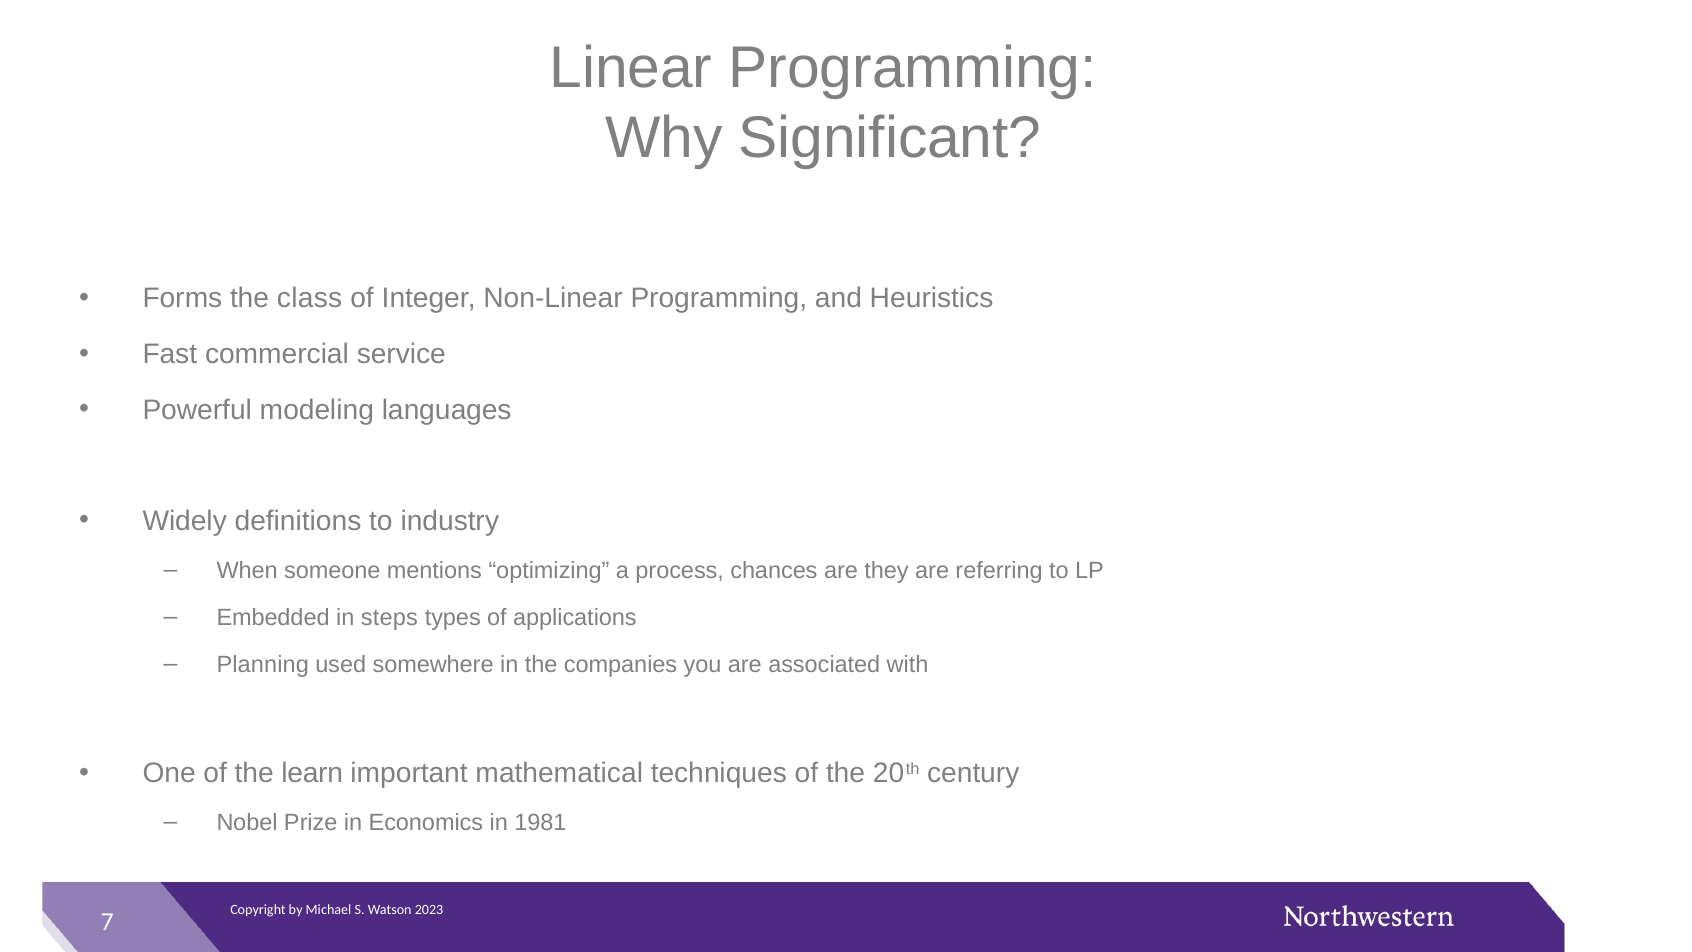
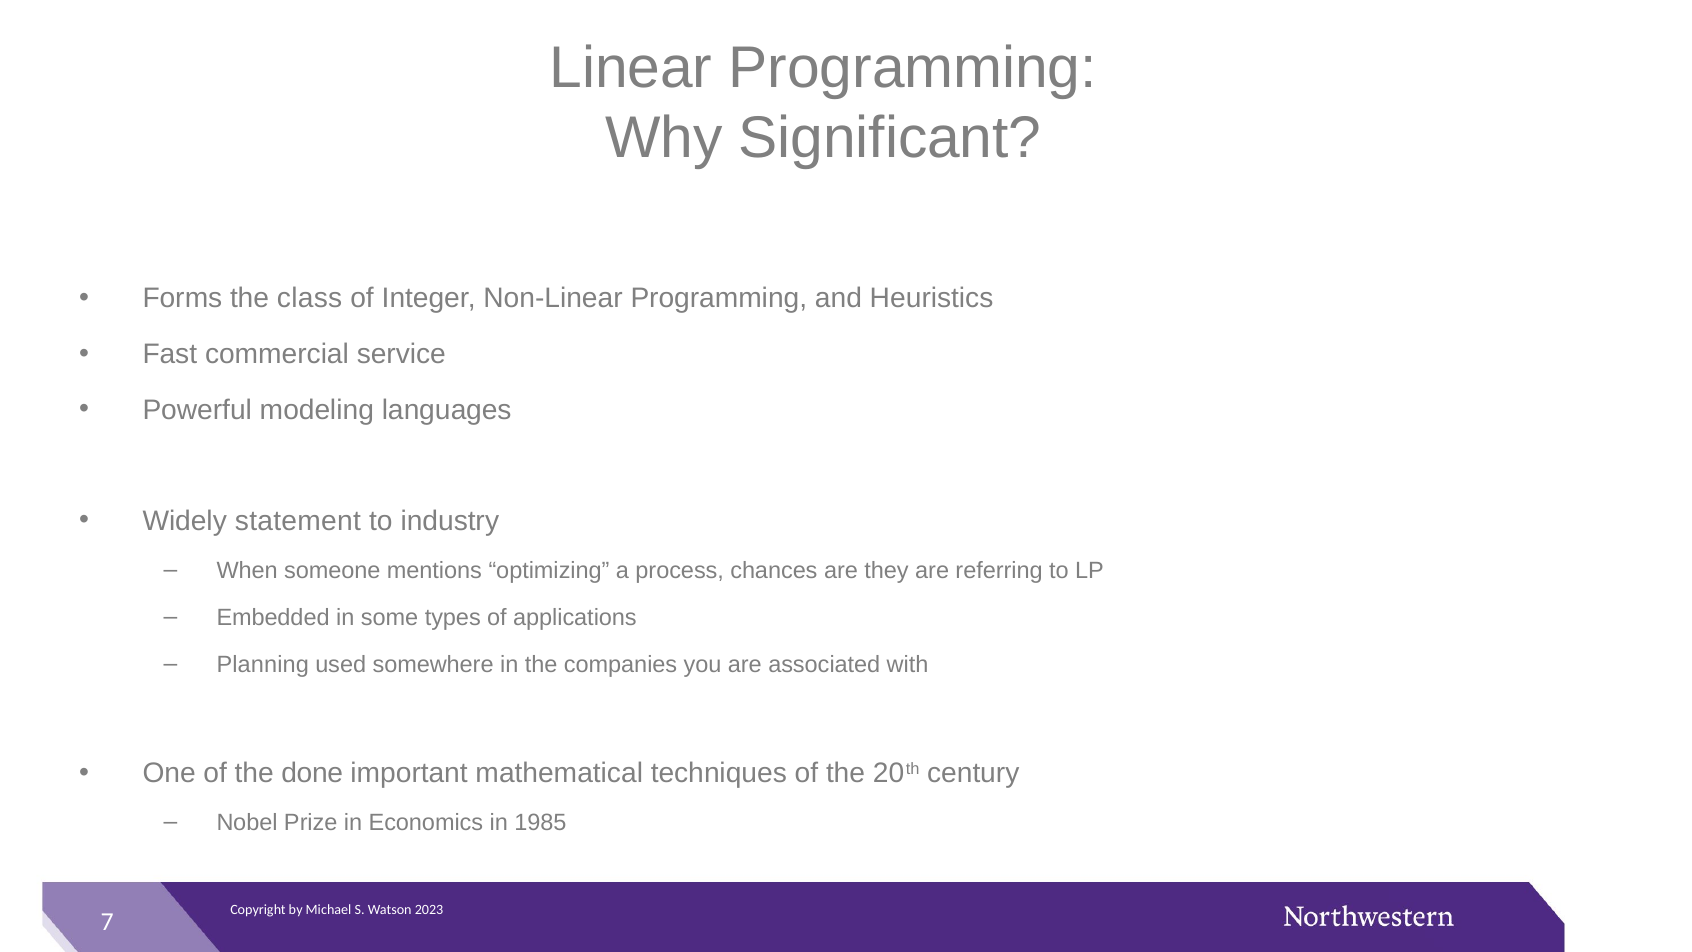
definitions: definitions -> statement (298, 521)
steps: steps -> some (390, 618)
learn: learn -> done (312, 773)
1981: 1981 -> 1985 (540, 823)
